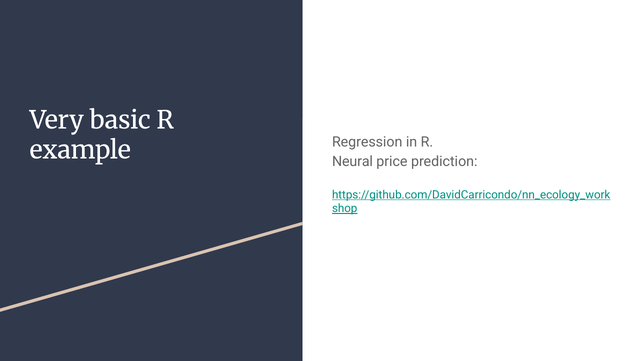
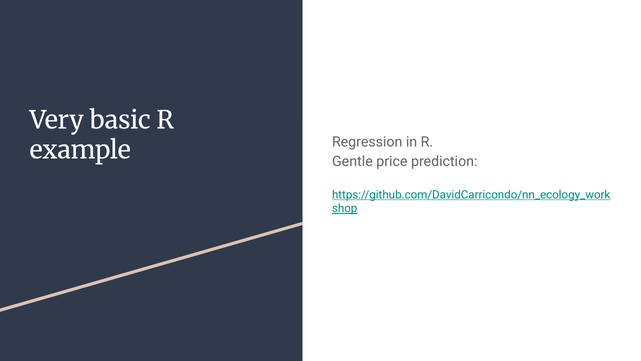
Neural: Neural -> Gentle (352, 161)
